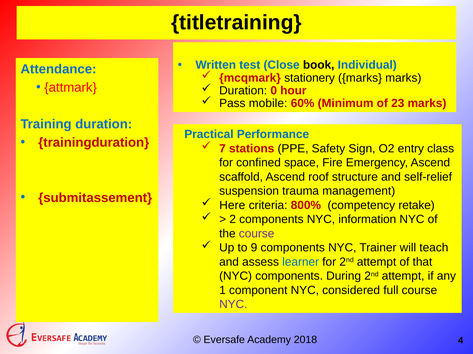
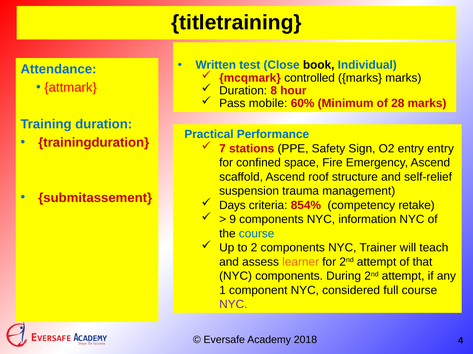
stationery: stationery -> controlled (310, 78)
0: 0 -> 8 (274, 91)
23: 23 -> 28 (398, 103)
entry class: class -> entry (441, 149)
Here: Here -> Days (232, 206)
800%: 800% -> 854% (306, 206)
2: 2 -> 9 (233, 220)
course colour: purple -> blue (257, 234)
9: 9 -> 2 (254, 248)
learner colour: blue -> orange (301, 262)
